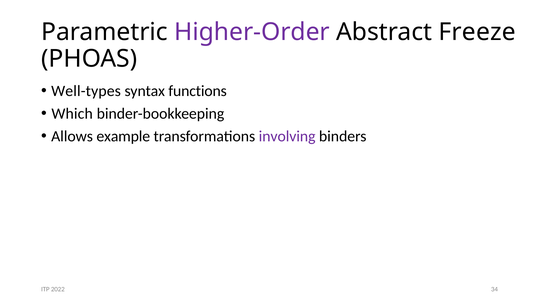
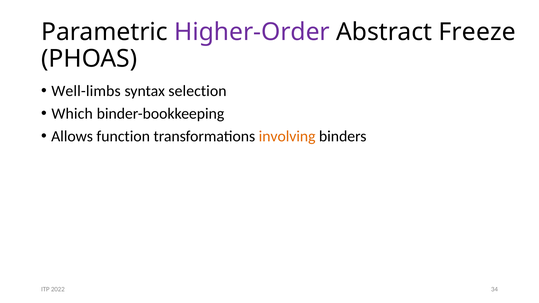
Well-types: Well-types -> Well-limbs (86, 91)
functions: functions -> selection (197, 91)
example: example -> function (123, 136)
involving colour: purple -> orange (287, 136)
